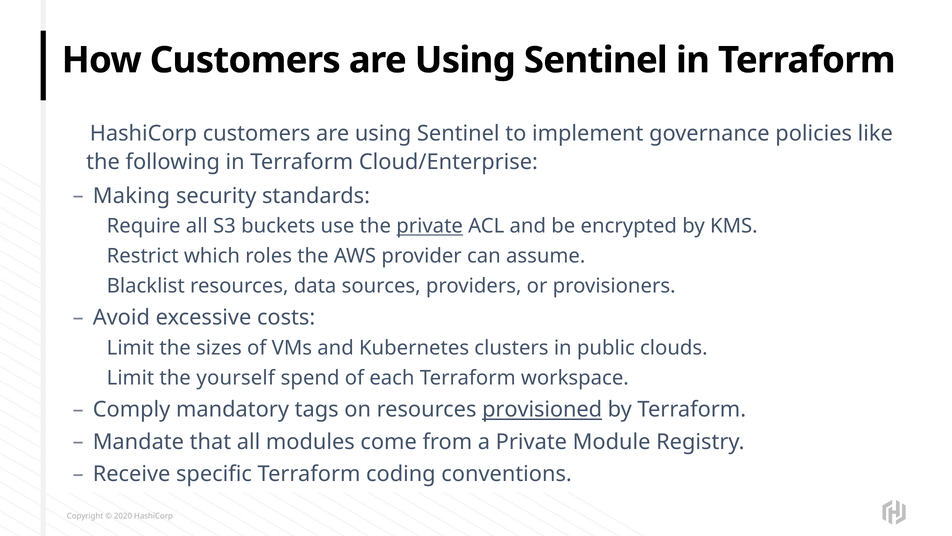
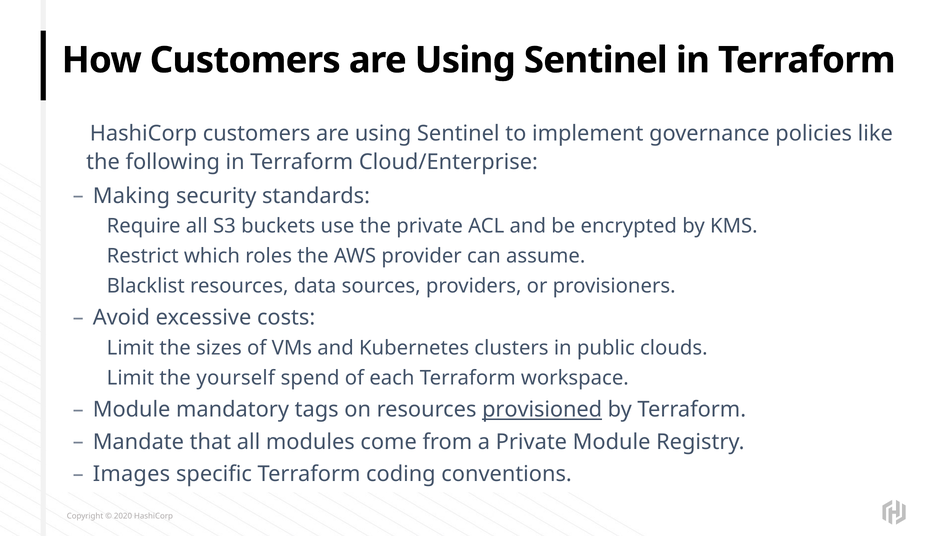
private underline: present -> none (430, 226)
Comply: Comply -> Module (132, 409)
Receive: Receive -> Images (131, 474)
